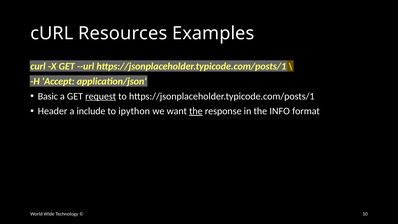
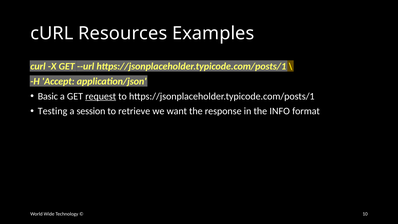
Header: Header -> Testing (53, 111)
include: include -> session (91, 111)
ipython: ipython -> retrieve (134, 111)
the underline: present -> none (196, 111)
